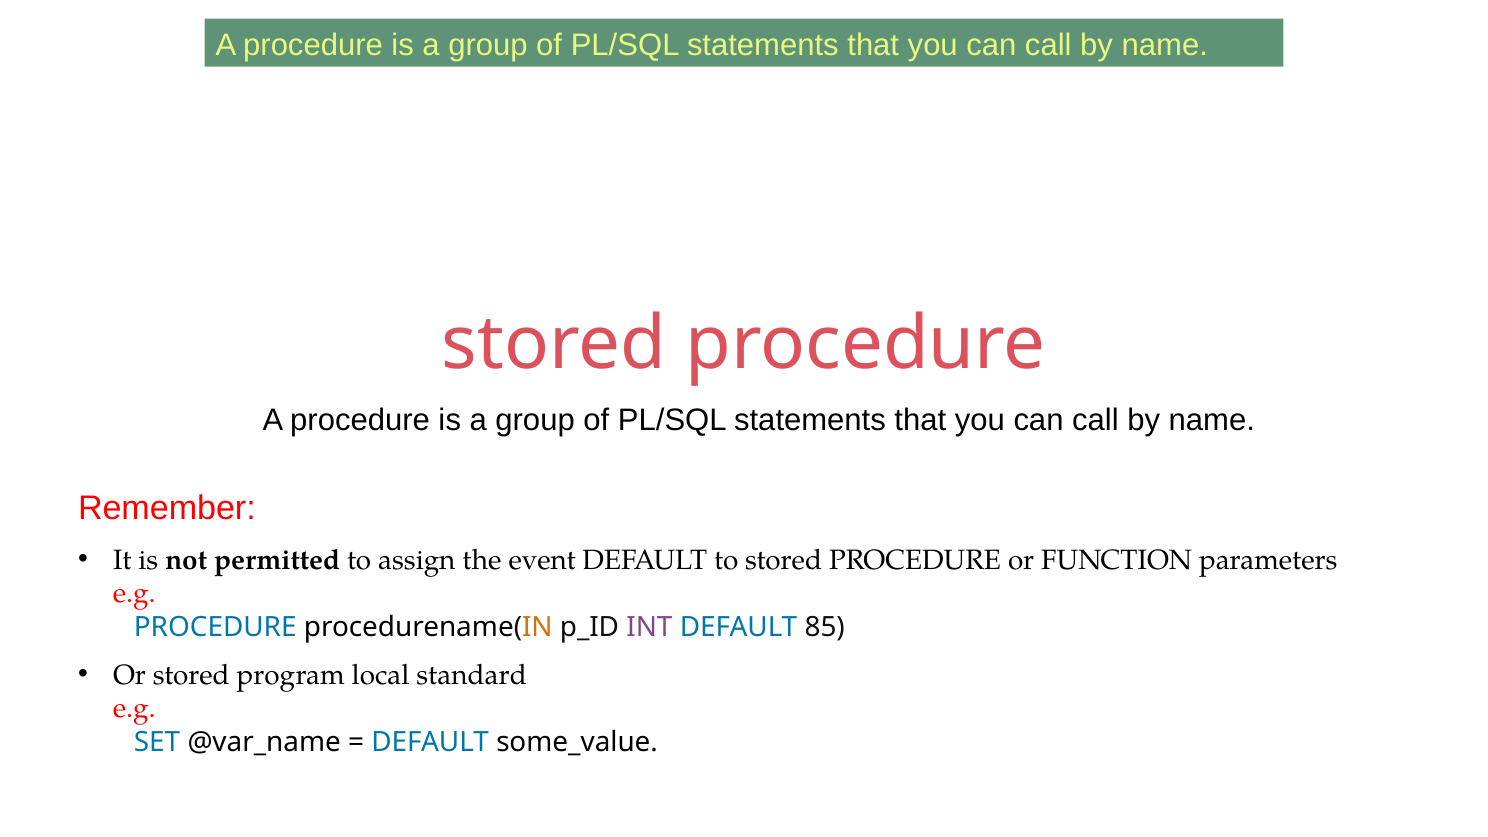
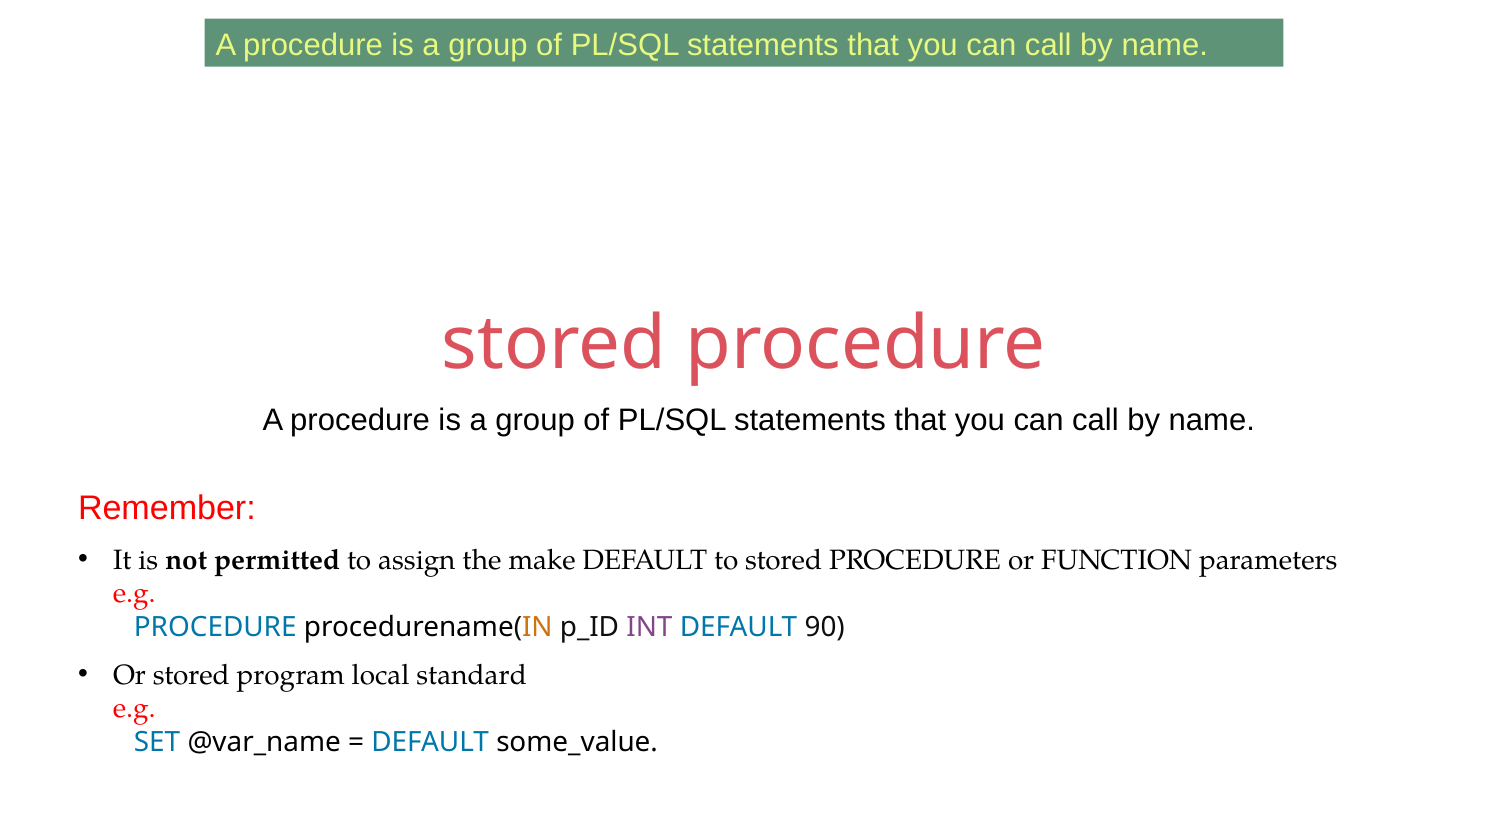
event: event -> make (542, 560)
85: 85 -> 90 (825, 627)
